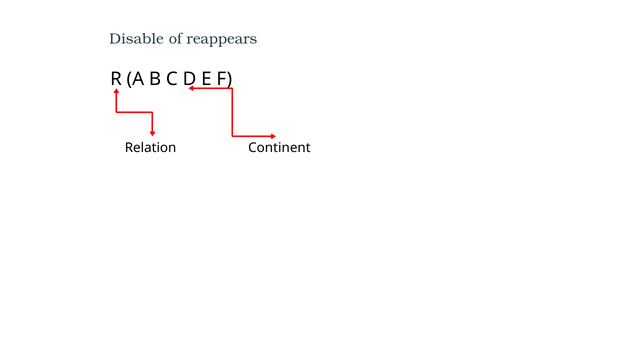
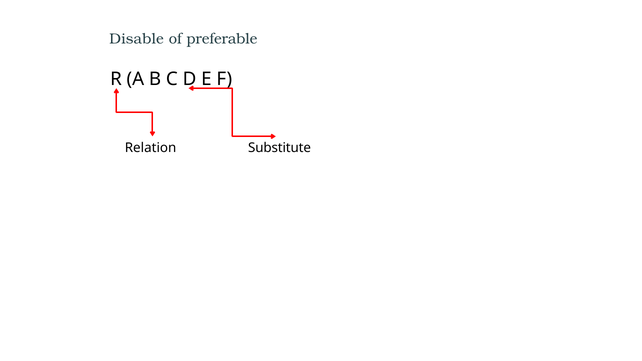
reappears: reappears -> preferable (222, 39)
Continent: Continent -> Substitute (280, 148)
